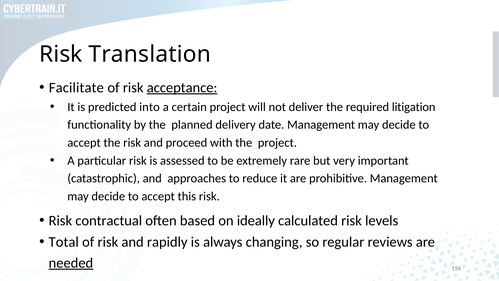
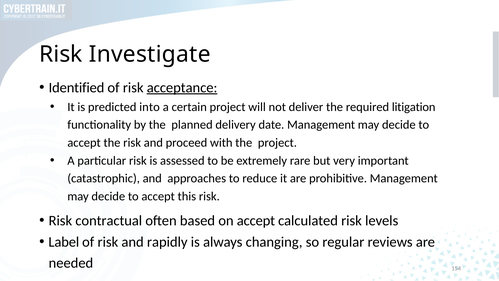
Translation: Translation -> Investigate (150, 54)
Facilitate: Facilitate -> Identified (77, 87)
on ideally: ideally -> accept (256, 221)
Total: Total -> Label (64, 242)
needed underline: present -> none (71, 263)
